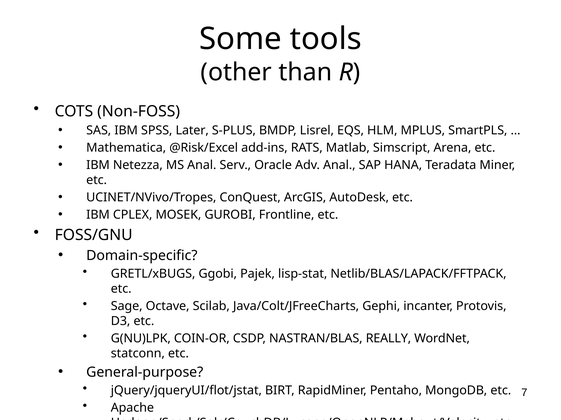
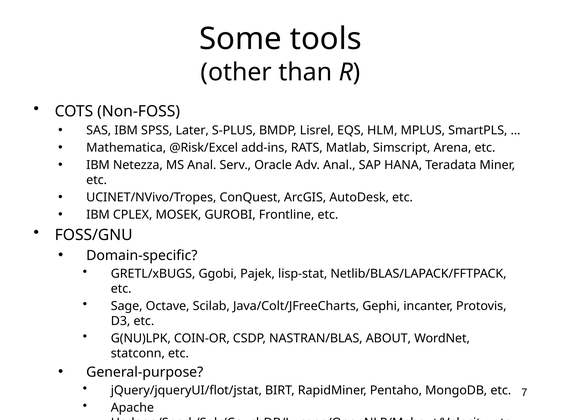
REALLY: REALLY -> ABOUT (388, 339)
